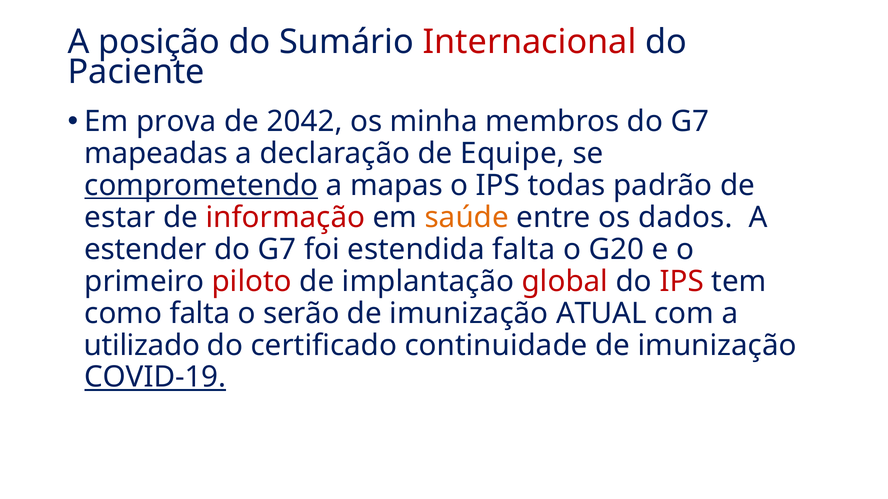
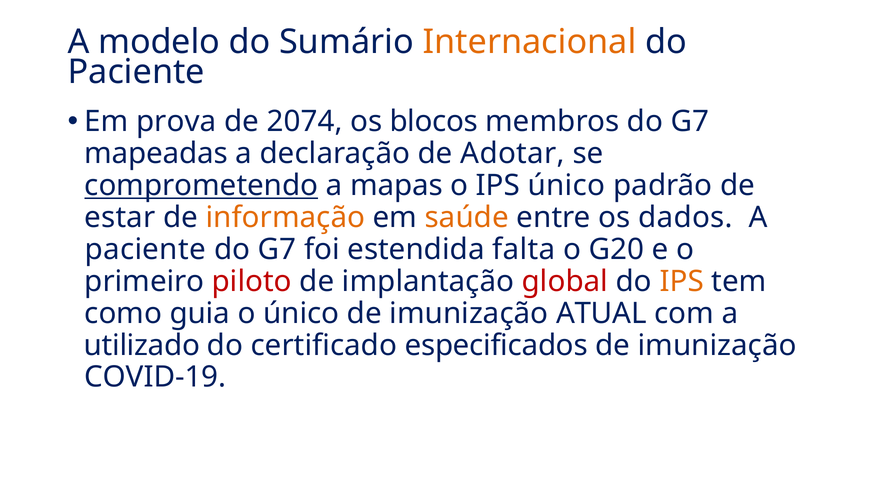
posição: posição -> modelo (159, 42)
Internacional colour: red -> orange (530, 42)
2042: 2042 -> 2074 (305, 122)
minha: minha -> blocos (434, 122)
Equipe: Equipe -> Adotar (513, 154)
IPS todas: todas -> único (566, 186)
informação colour: red -> orange (285, 218)
estender: estender -> paciente (145, 250)
IPS colour: red -> orange (682, 282)
como falta: falta -> guia (200, 314)
o serão: serão -> único (301, 314)
continuidade: continuidade -> especificados (496, 346)
COVID-19 underline: present -> none (155, 378)
